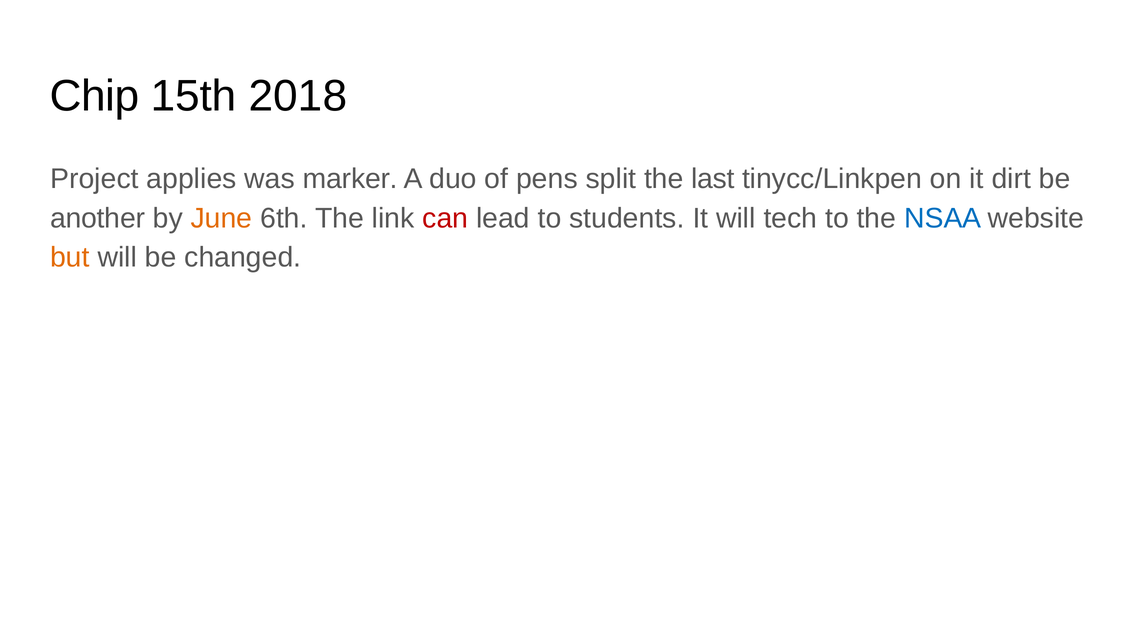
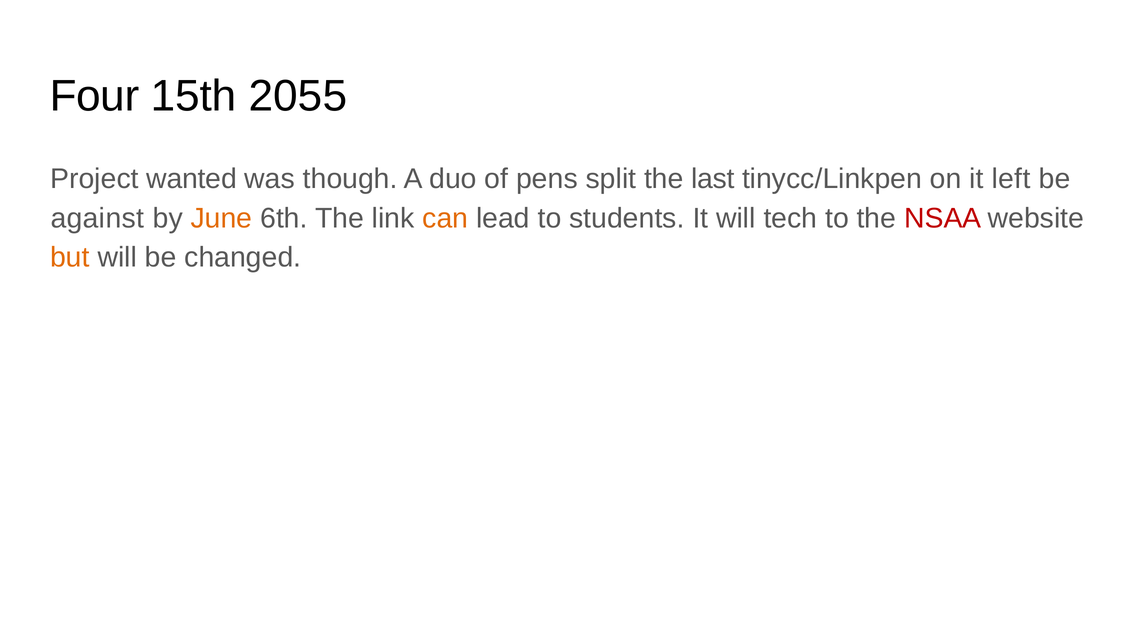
Chip: Chip -> Four (95, 96)
2018: 2018 -> 2055 (298, 96)
applies: applies -> wanted (192, 179)
marker: marker -> though (350, 179)
dirt: dirt -> left (1011, 179)
another: another -> against (97, 218)
can colour: red -> orange (445, 218)
NSAA colour: blue -> red (943, 218)
